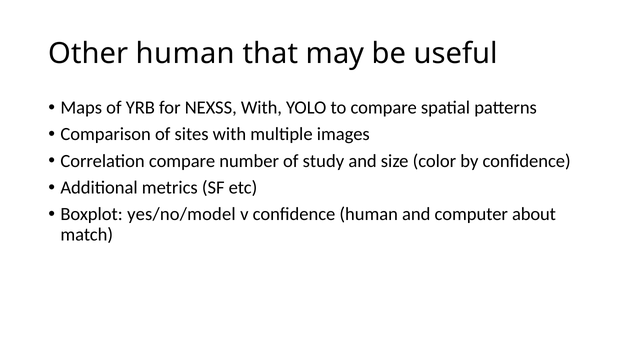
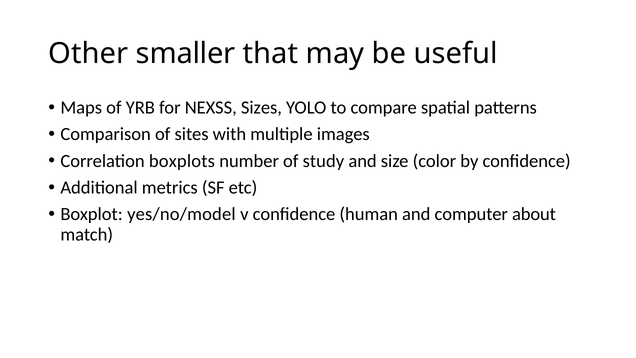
Other human: human -> smaller (186, 53)
NEXSS With: With -> Sizes (261, 108)
Correlation compare: compare -> boxplots (182, 161)
